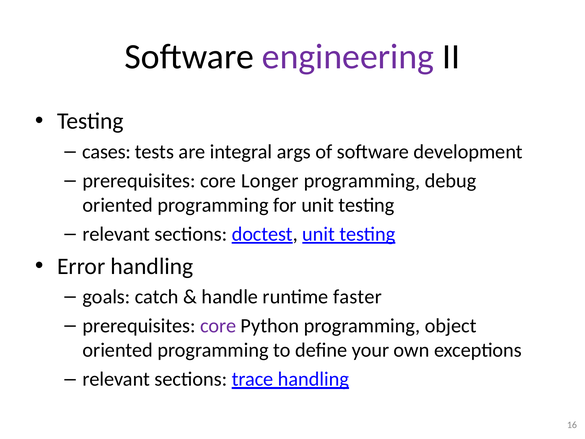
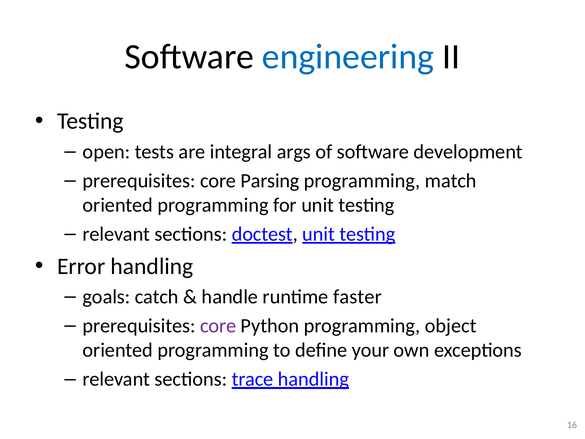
engineering colour: purple -> blue (348, 57)
cases: cases -> open (106, 152)
Longer: Longer -> Parsing (270, 181)
debug: debug -> match (451, 181)
